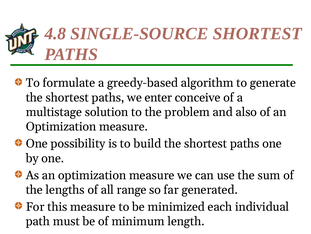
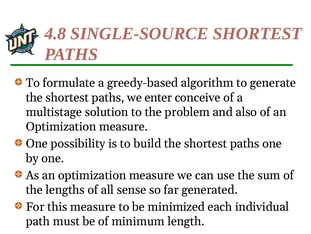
range: range -> sense (131, 189)
